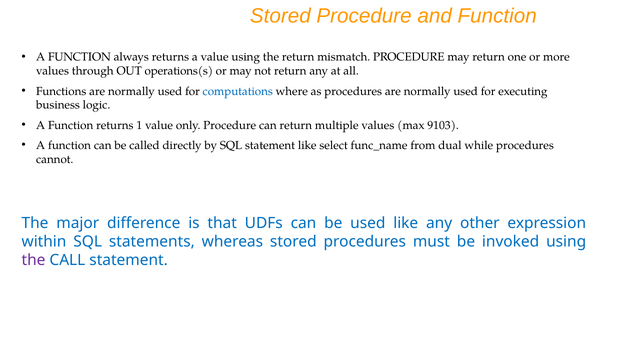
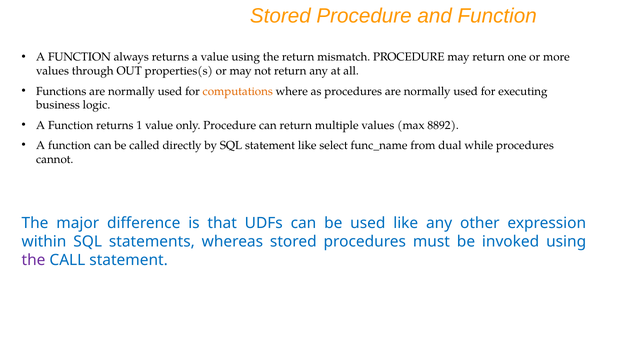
operations(s: operations(s -> properties(s (179, 71)
computations colour: blue -> orange (238, 91)
9103: 9103 -> 8892 (443, 125)
